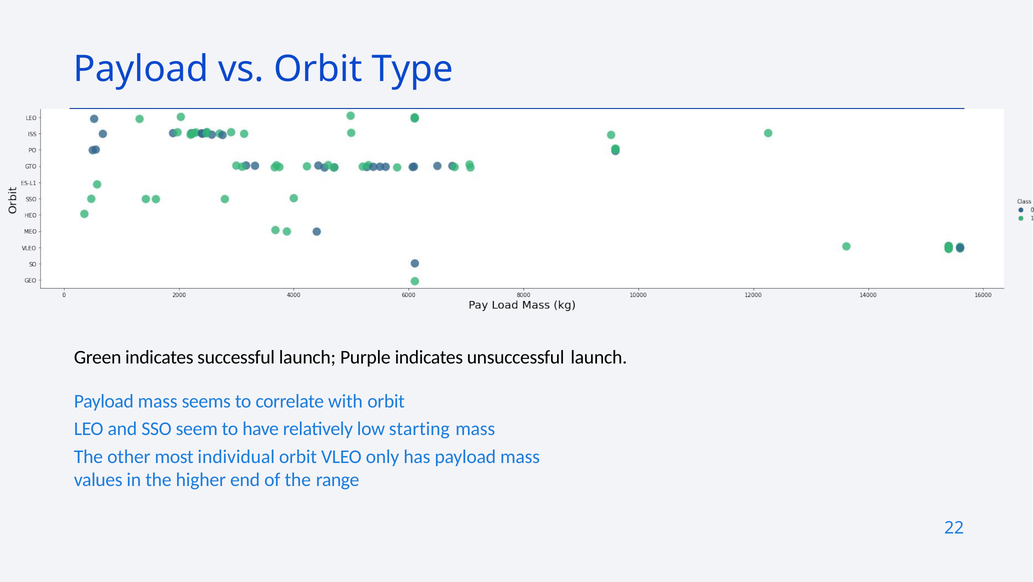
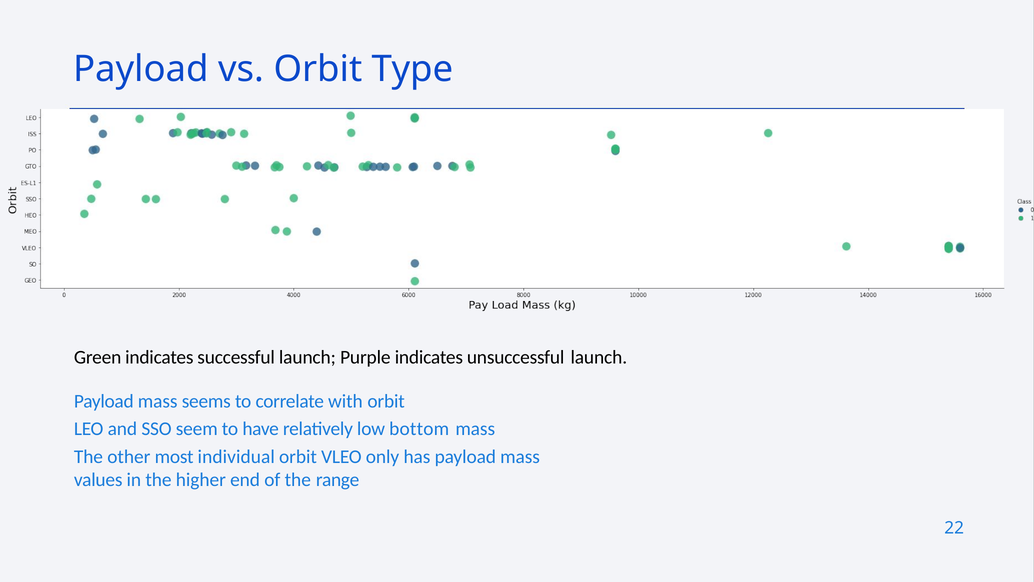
starting: starting -> bottom (419, 429)
